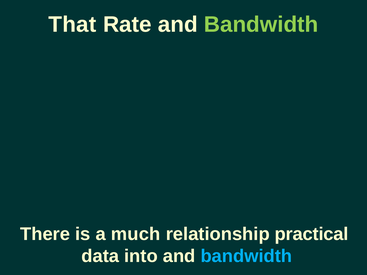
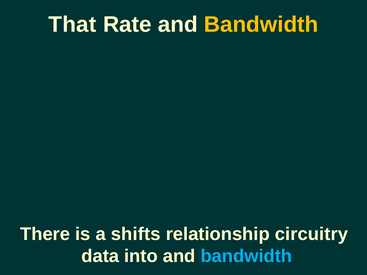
Bandwidth colour: light green -> yellow (261, 24)
much: much -> shifts (136, 234)
practical: practical -> circuitry (311, 234)
